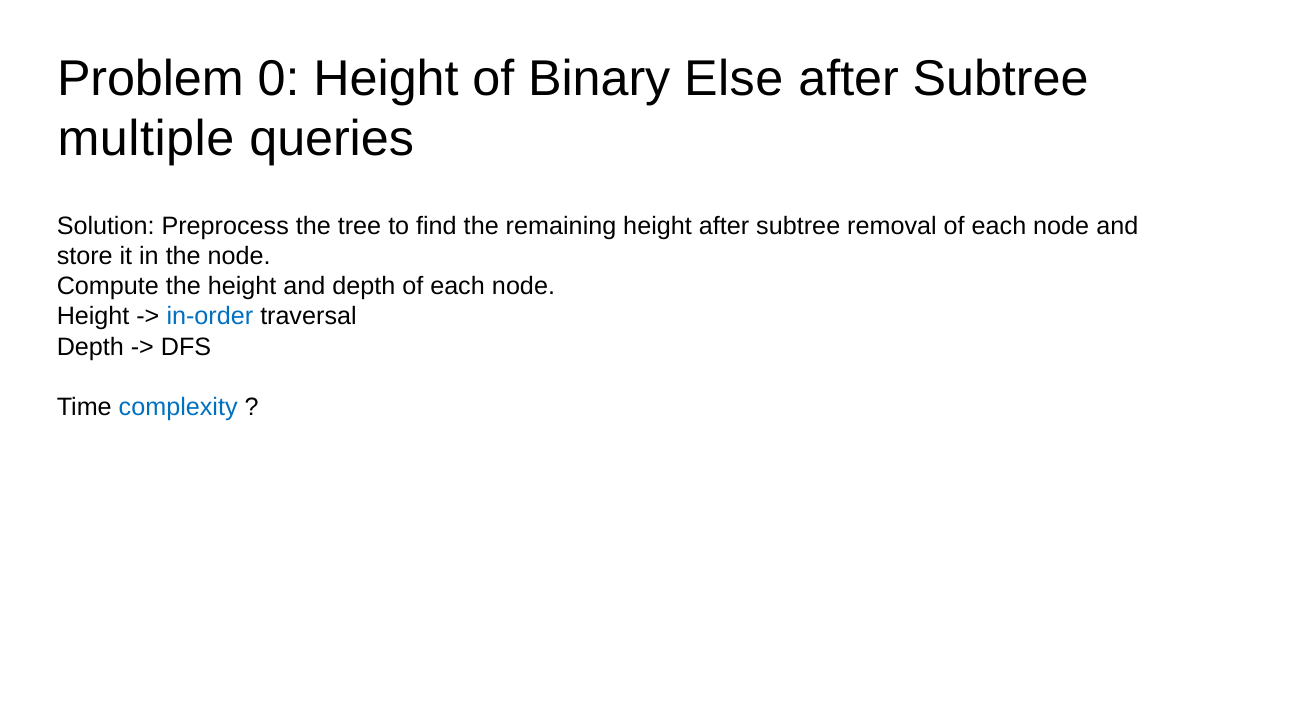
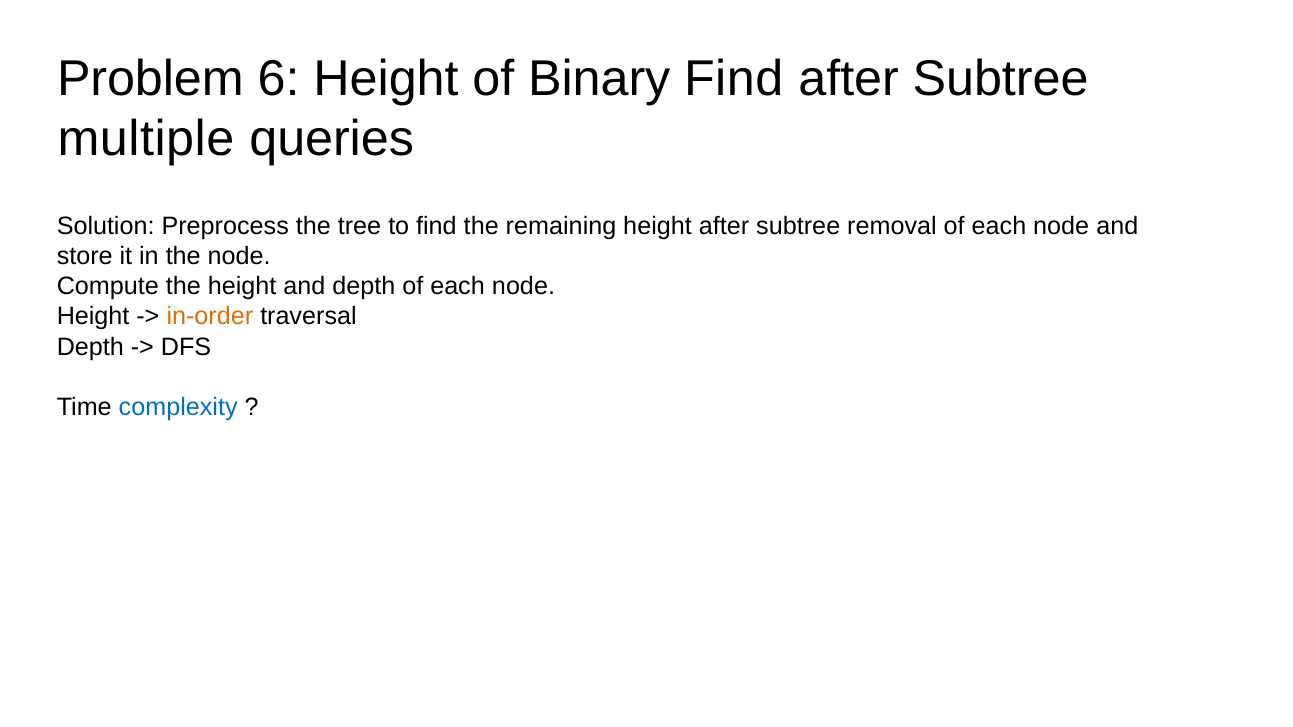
0: 0 -> 6 (279, 79)
Binary Else: Else -> Find (734, 79)
in-order colour: blue -> orange (210, 317)
